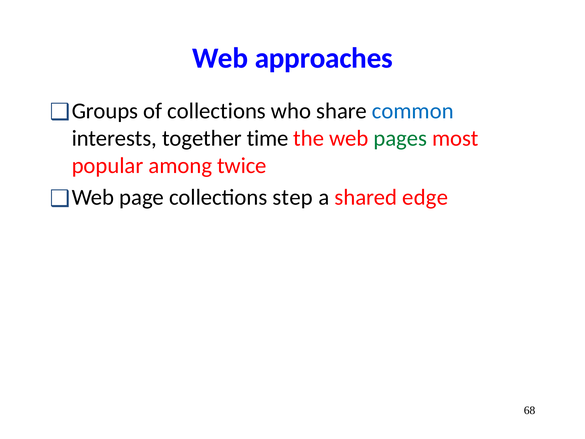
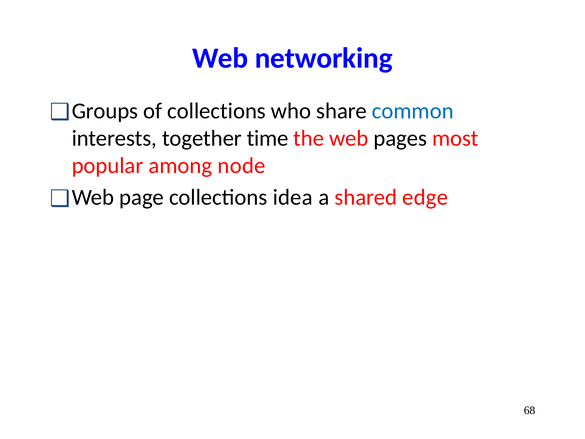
approaches: approaches -> networking (324, 58)
pages colour: green -> black (400, 138)
twice: twice -> node (242, 165)
step: step -> idea (293, 197)
